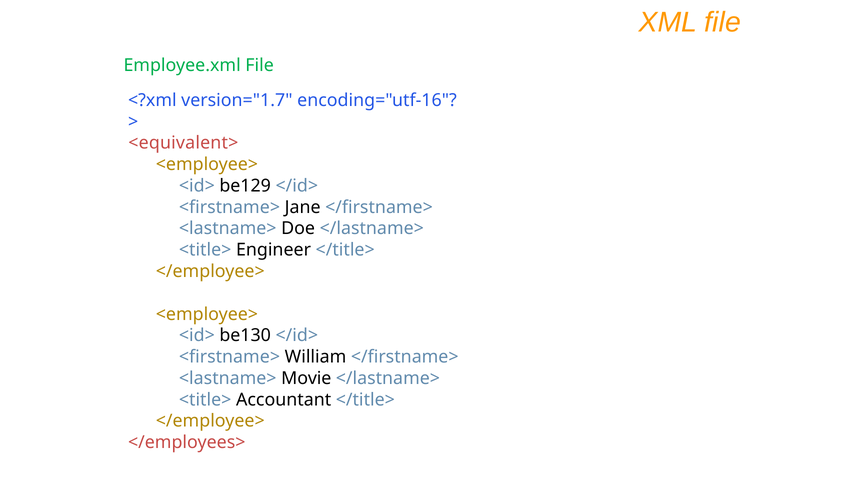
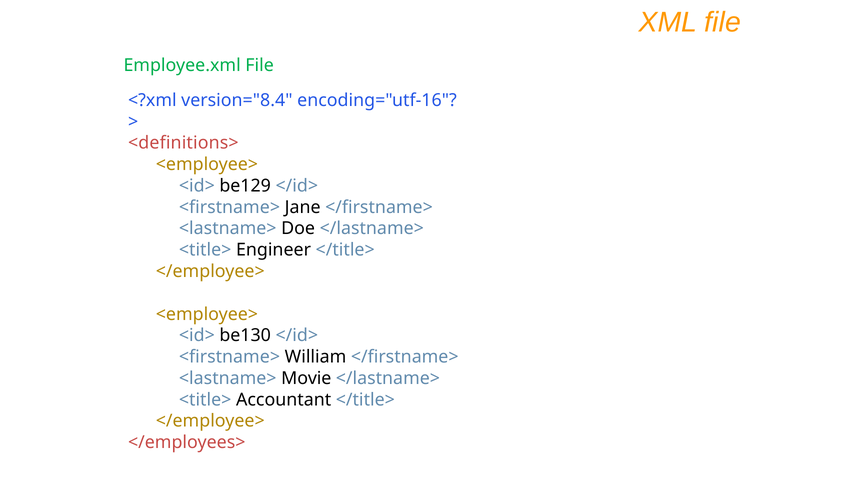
version="1.7: version="1.7 -> version="8.4 (237, 100)
<equivalent>: <equivalent> -> <definitions> (183, 143)
